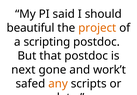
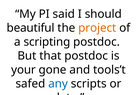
next: next -> your (23, 70)
work’t: work’t -> tools’t (109, 70)
any colour: orange -> blue (58, 84)
